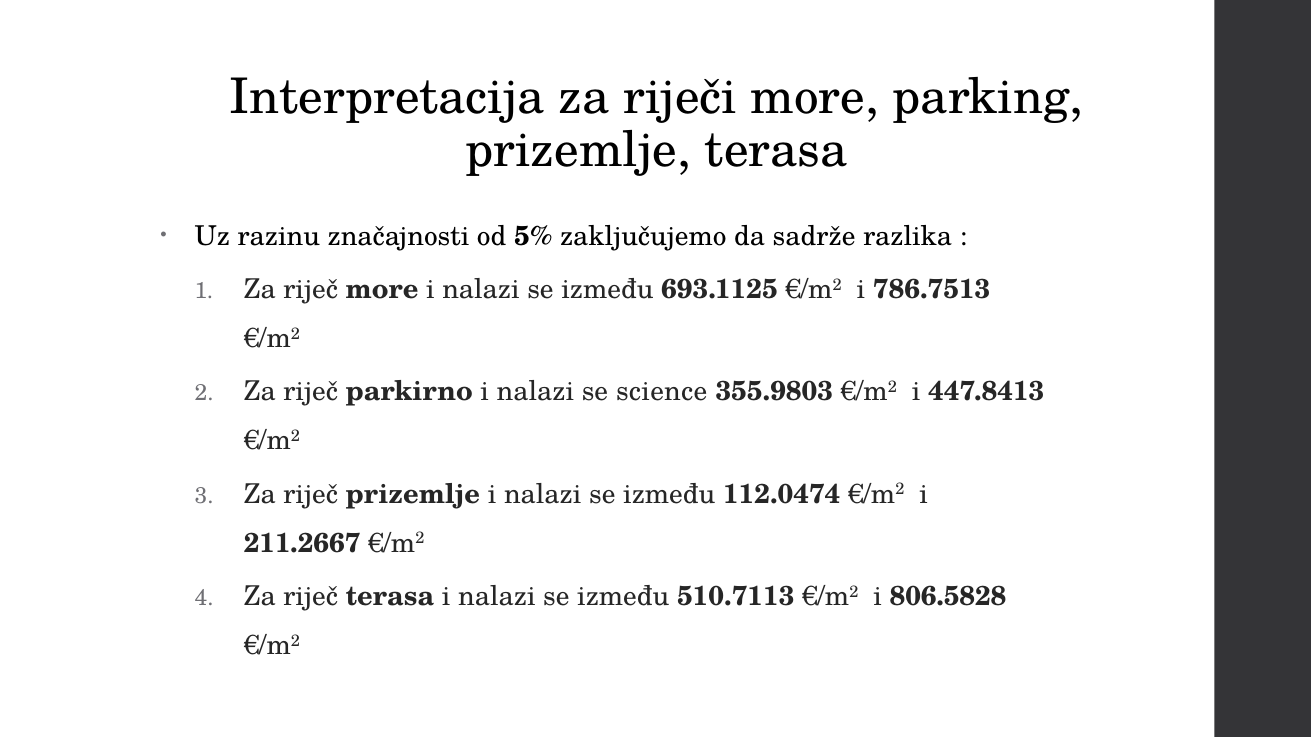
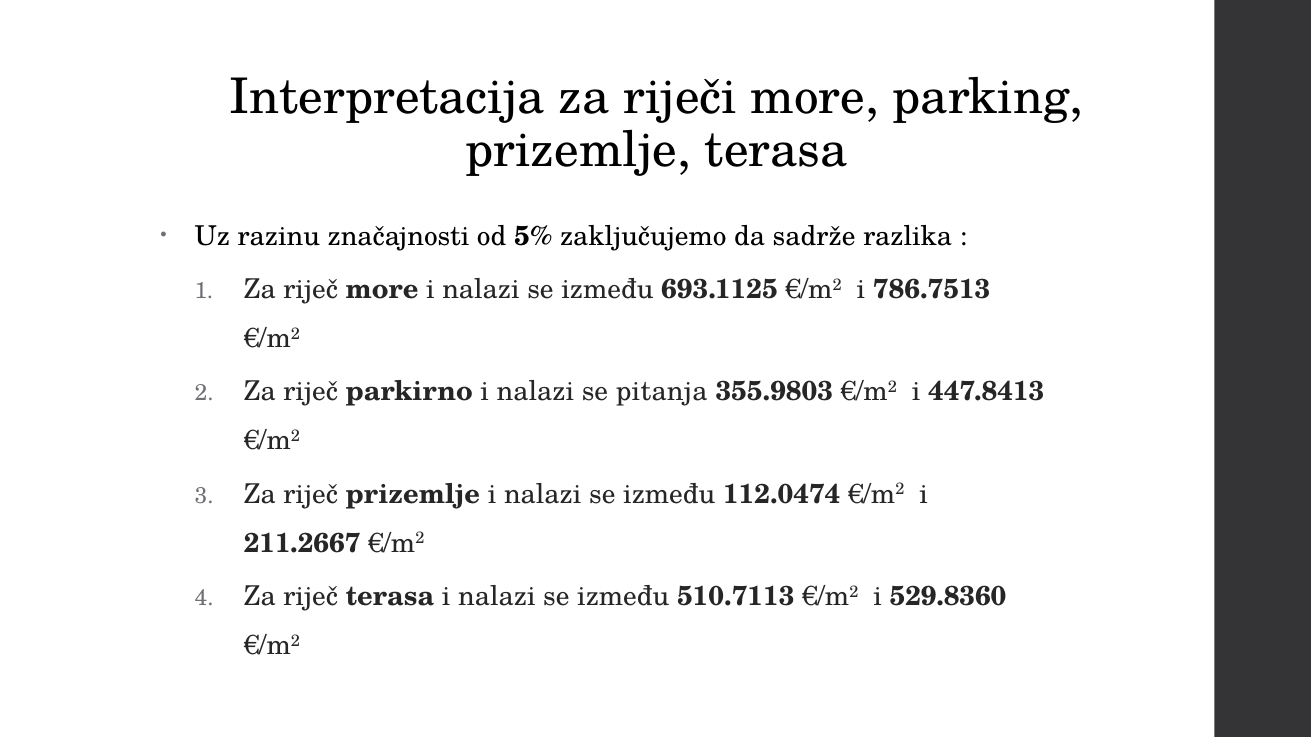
science: science -> pitanja (662, 392)
806.5828: 806.5828 -> 529.8360 (948, 597)
